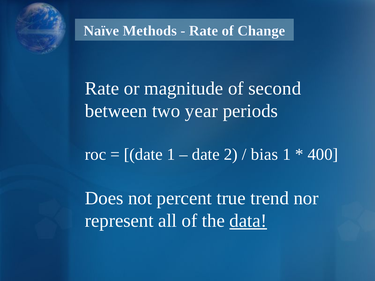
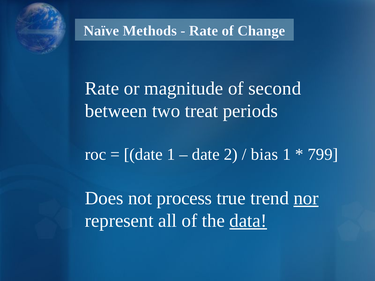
year: year -> treat (201, 111)
400: 400 -> 799 (323, 155)
percent: percent -> process (184, 198)
nor underline: none -> present (306, 198)
